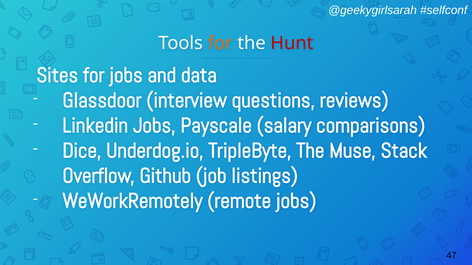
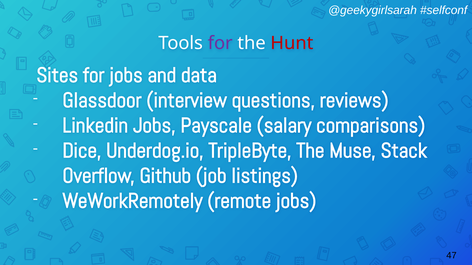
for colour: orange -> purple (220, 43)
